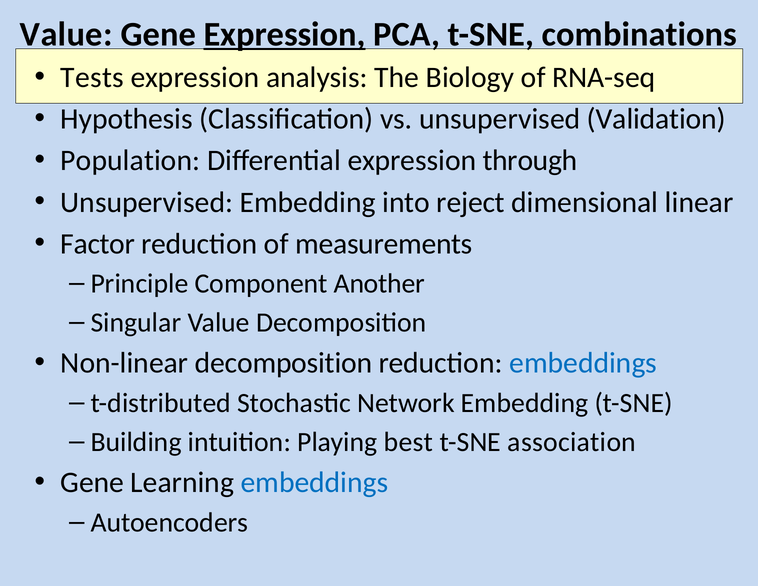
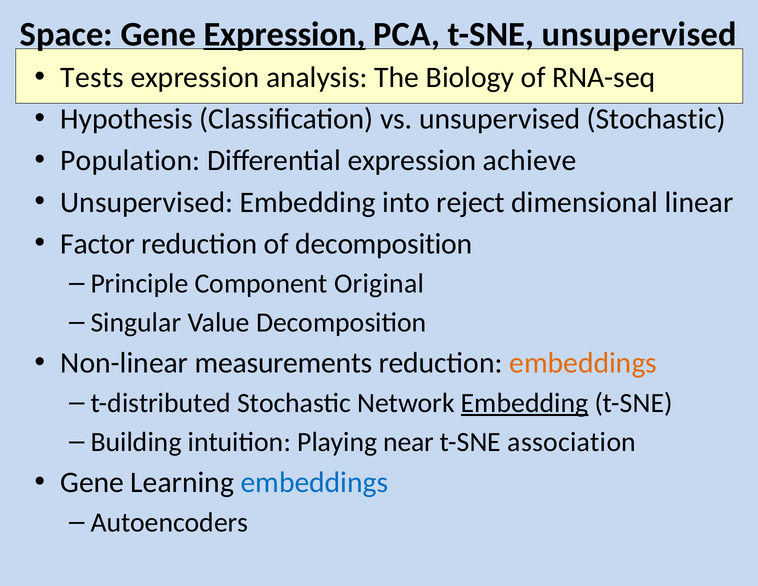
Value: Value -> Space (66, 34)
t-SNE combinations: combinations -> unsupervised (639, 34)
unsupervised Validation: Validation -> Stochastic (656, 119)
through: through -> achieve (530, 161)
of measurements: measurements -> decomposition (384, 244)
Another: Another -> Original (379, 284)
Non-linear decomposition: decomposition -> measurements (284, 363)
embeddings colour: blue -> orange (583, 363)
Embedding underline: none -> present (525, 403)
best: best -> near (409, 442)
